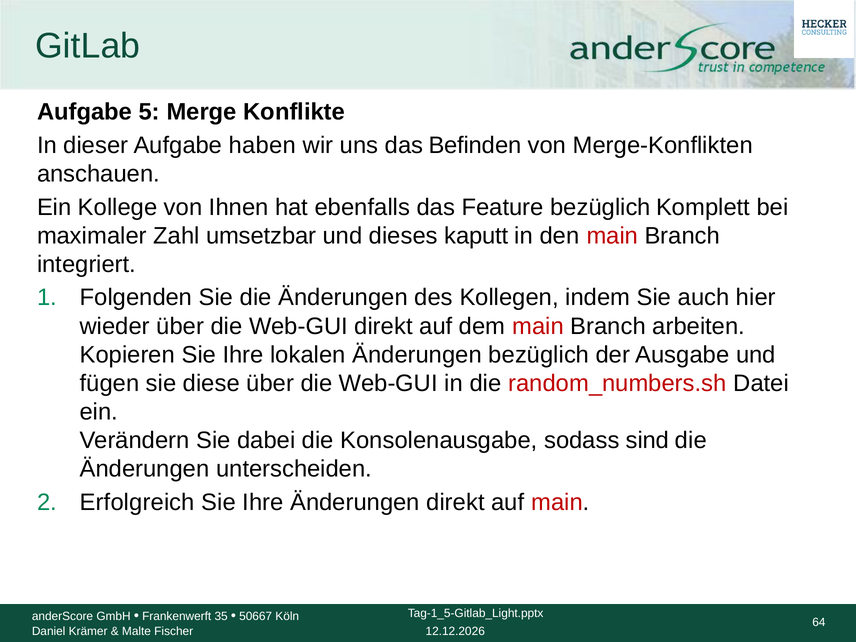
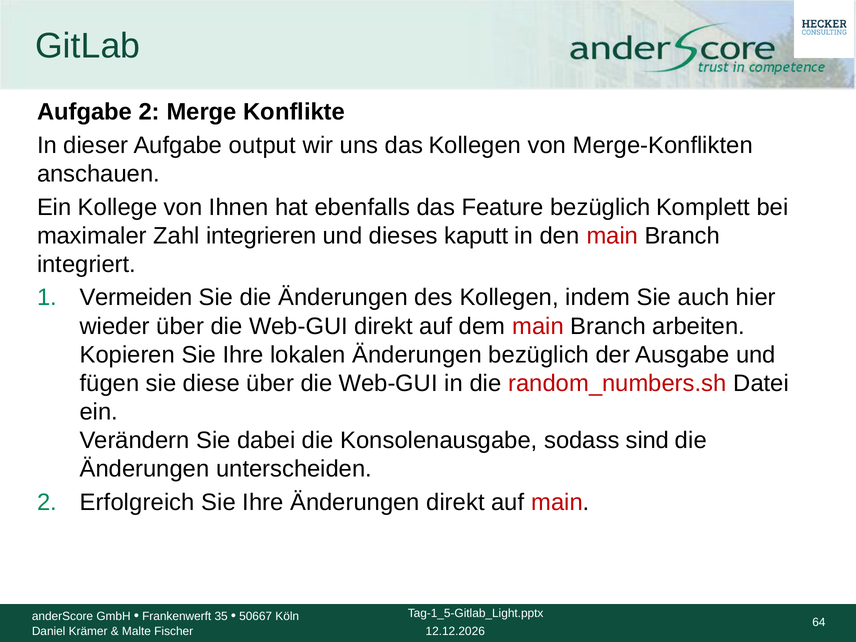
Aufgabe 5: 5 -> 2 (149, 112)
haben: haben -> output (262, 145)
das Befinden: Befinden -> Kollegen (475, 145)
umsetzbar: umsetzbar -> integrieren (261, 236)
Folgenden: Folgenden -> Vermeiden (136, 298)
